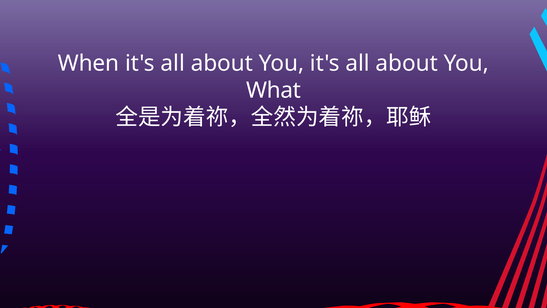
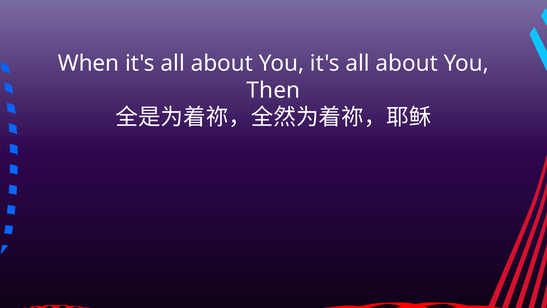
What: What -> Then (273, 90)
